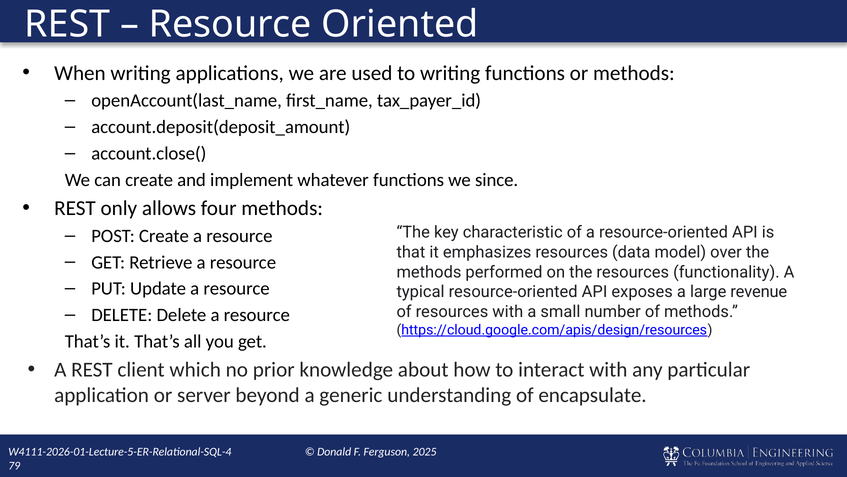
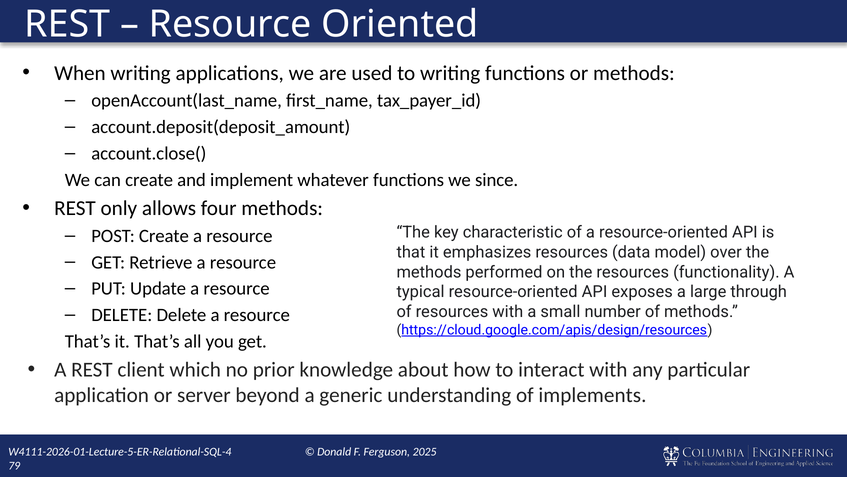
revenue: revenue -> through (759, 292)
encapsulate: encapsulate -> implements (592, 395)
